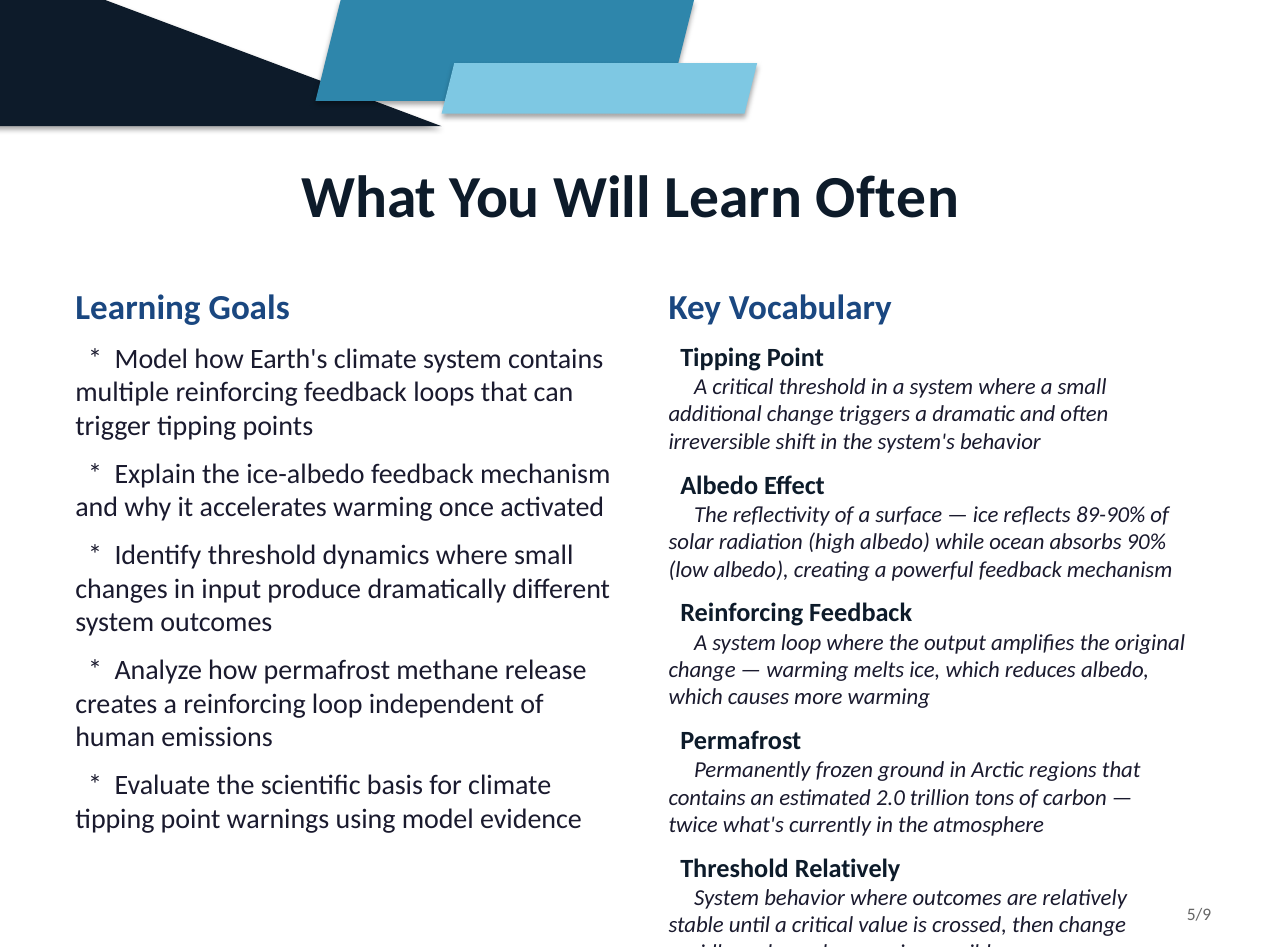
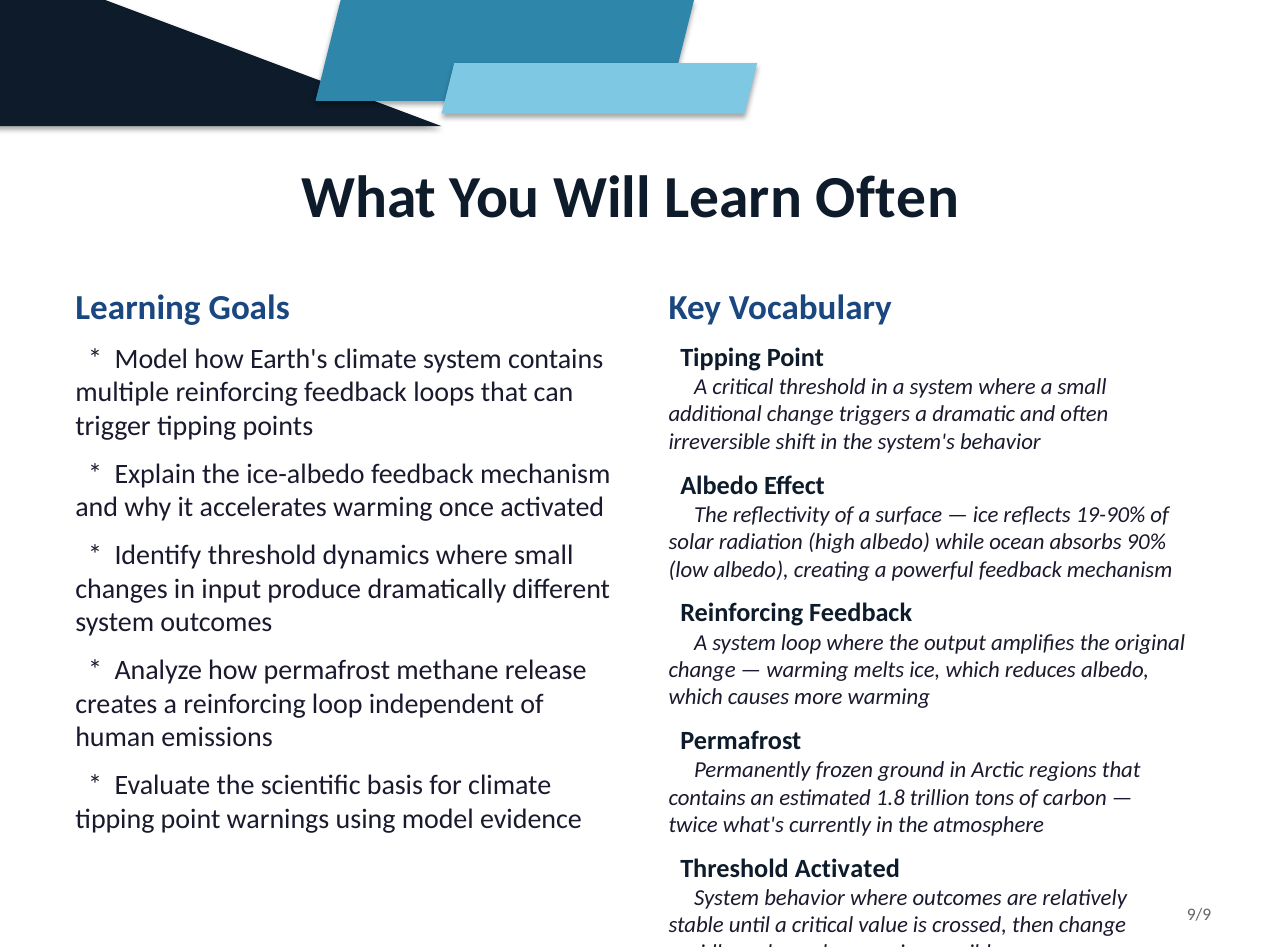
89-90%: 89-90% -> 19-90% (1111, 514)
2.0: 2.0 -> 1.8 (890, 797)
Threshold Relatively: Relatively -> Activated (847, 868)
5/9: 5/9 -> 9/9 (1199, 914)
